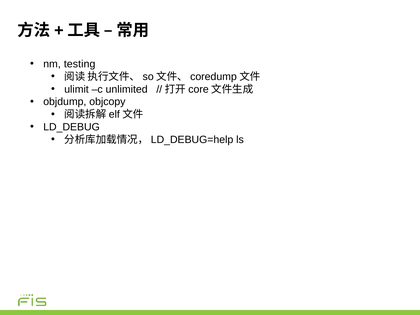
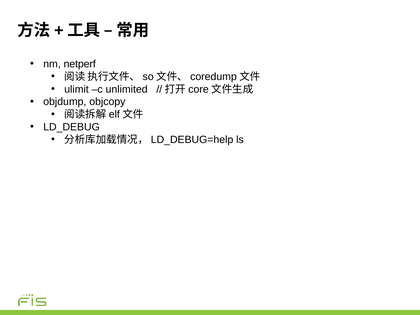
testing: testing -> netperf (80, 64)
